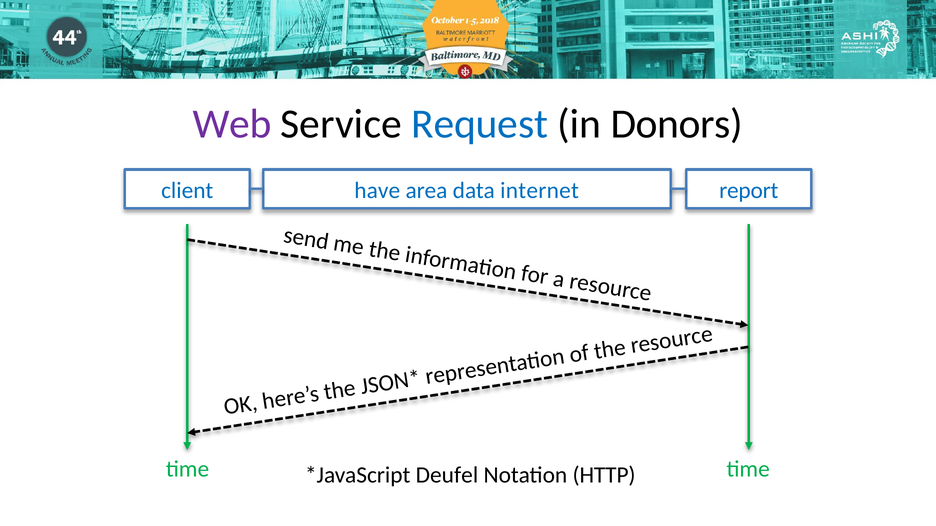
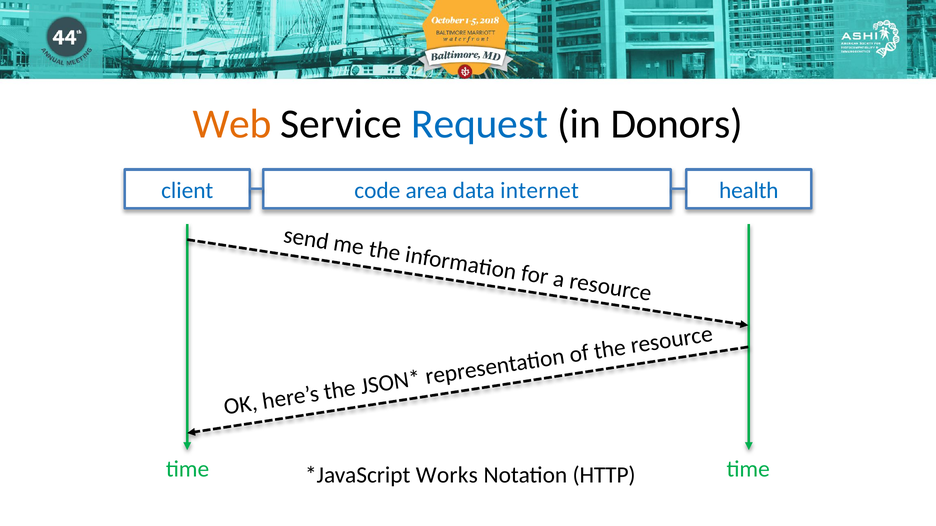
Web colour: purple -> orange (232, 124)
have: have -> code (377, 191)
report: report -> health (749, 191)
Deufel: Deufel -> Works (447, 475)
